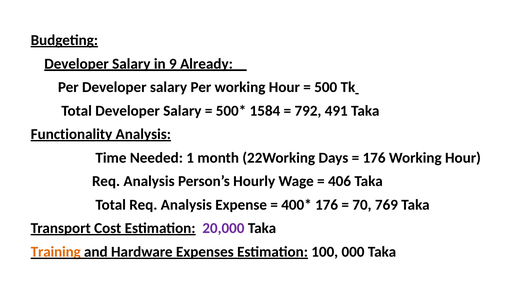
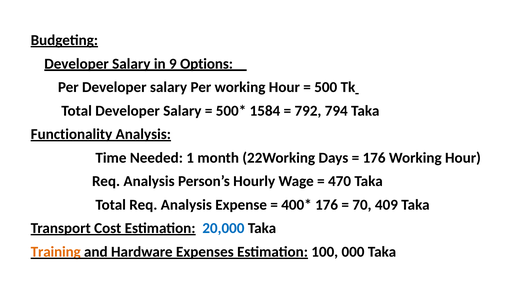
Already: Already -> Options (207, 64)
491: 491 -> 794 (336, 111)
406: 406 -> 470 (340, 181)
769: 769 -> 409 (386, 205)
20,000 colour: purple -> blue (223, 229)
